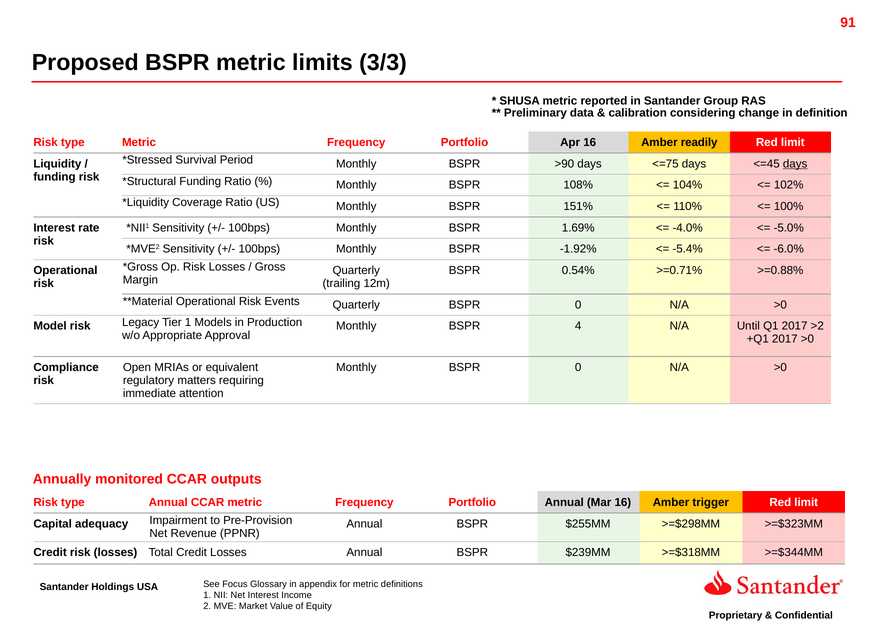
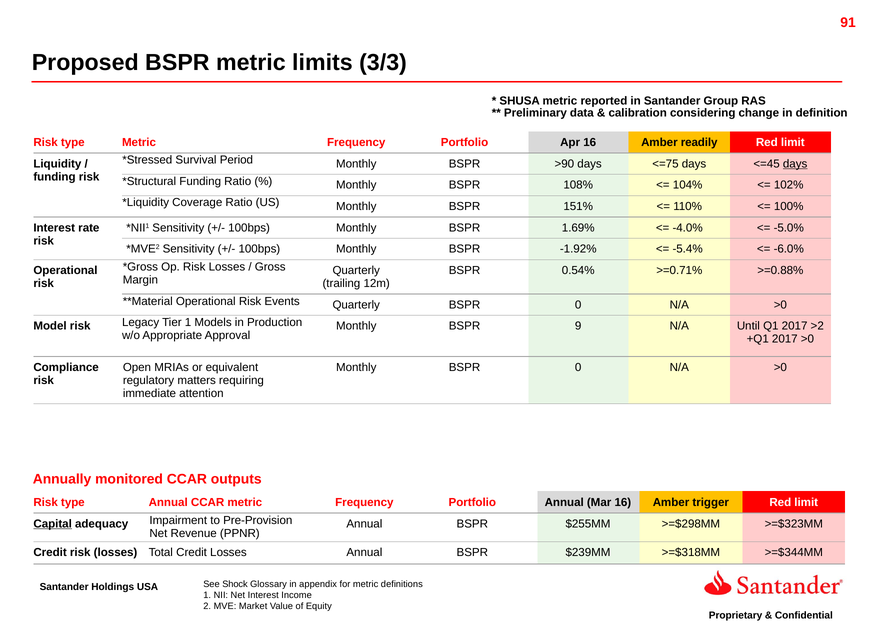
4: 4 -> 9 (578, 326)
Capital underline: none -> present (53, 524)
Focus: Focus -> Shock (235, 584)
